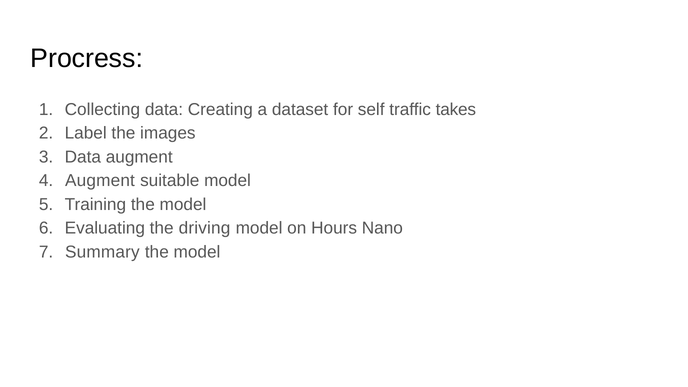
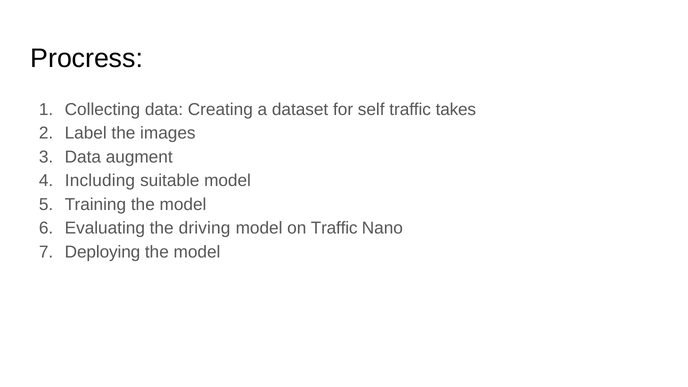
Augment: Augment -> Including (100, 181)
on Hours: Hours -> Traffic (334, 228)
Summary: Summary -> Deploying (103, 252)
